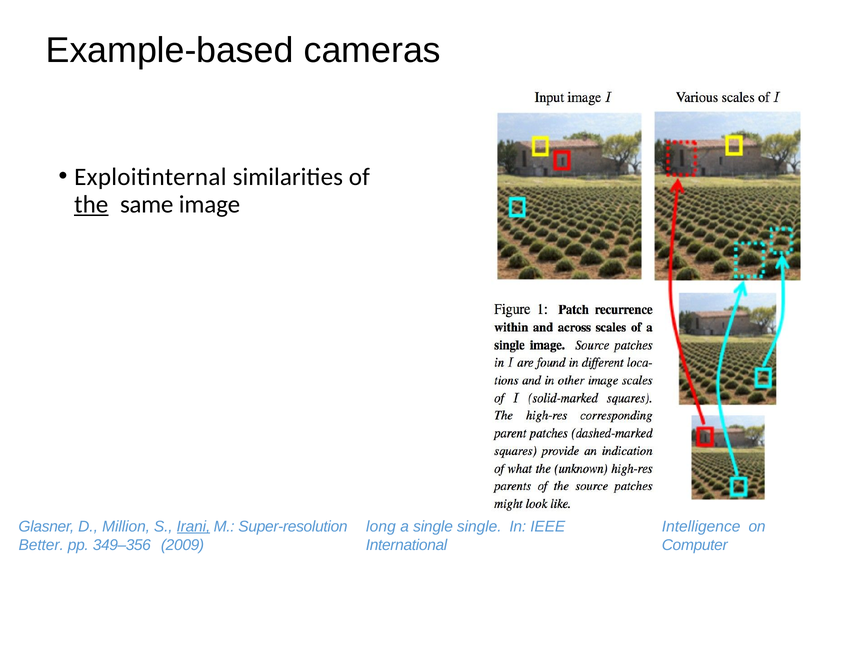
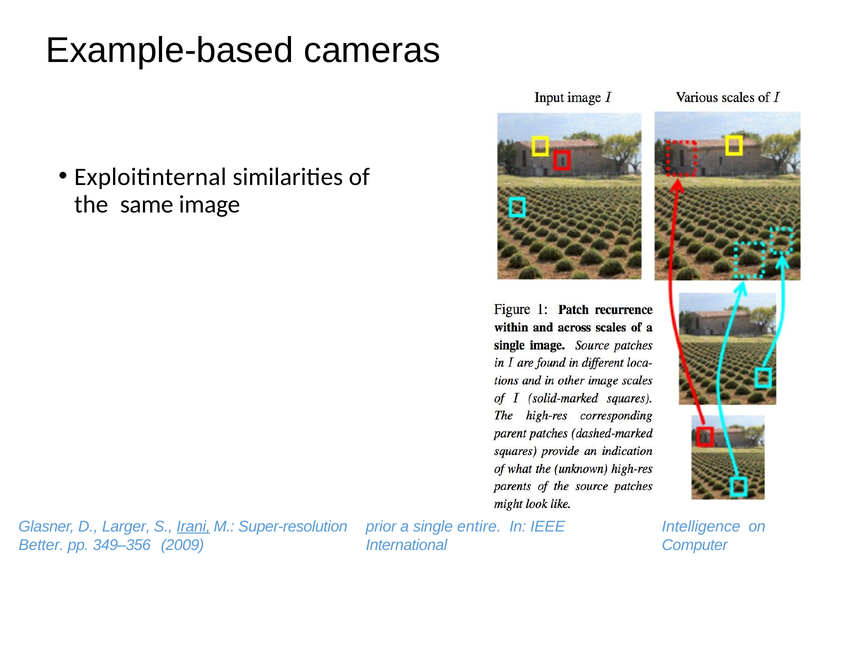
the underline: present -> none (91, 204)
Million: Million -> Larger (126, 527)
long: long -> prior (381, 527)
single single: single -> entire (479, 527)
